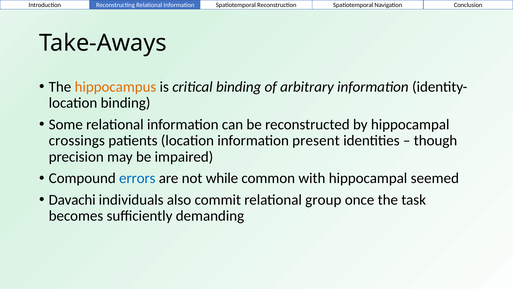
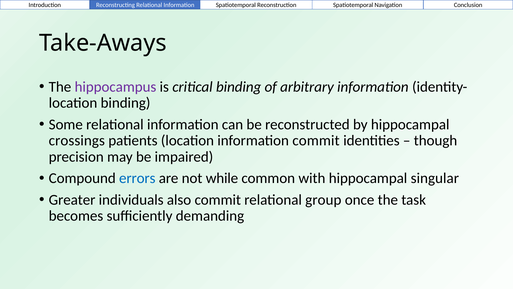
hippocampus colour: orange -> purple (115, 87)
information present: present -> commit (316, 140)
seemed: seemed -> singular (435, 178)
Davachi: Davachi -> Greater (72, 200)
